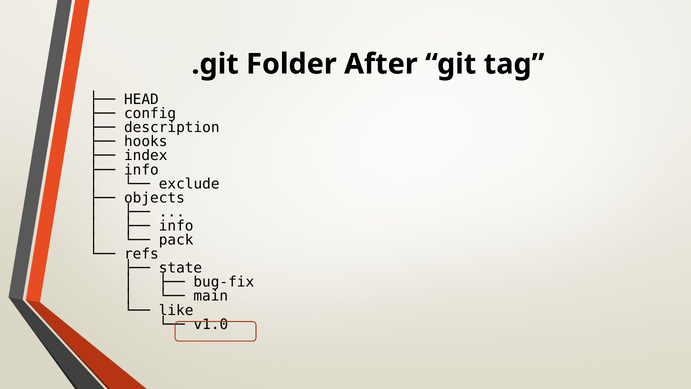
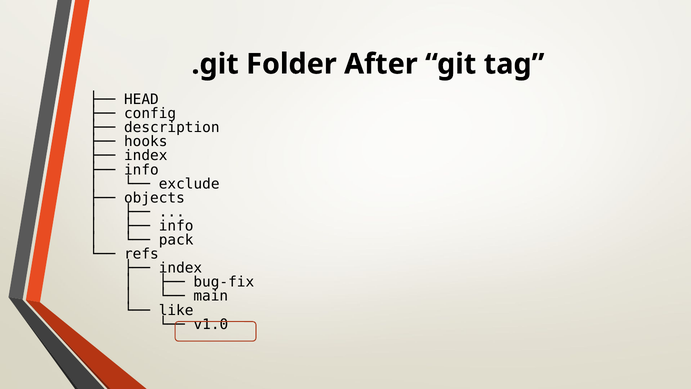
state: state -> index (180, 268)
